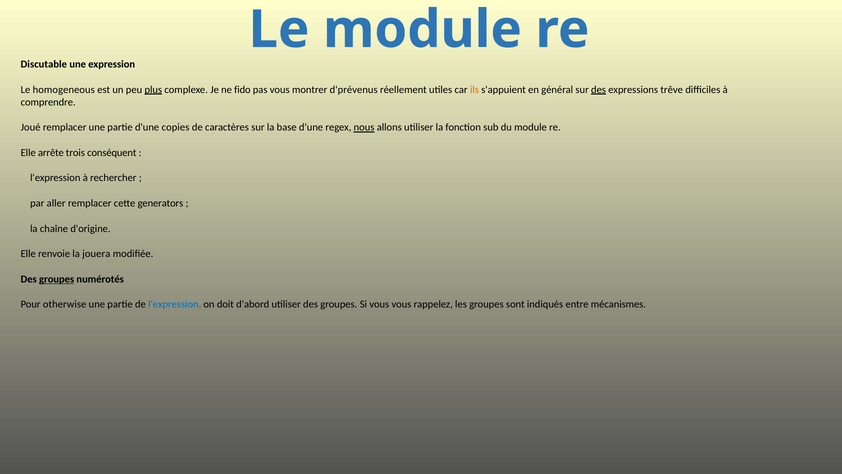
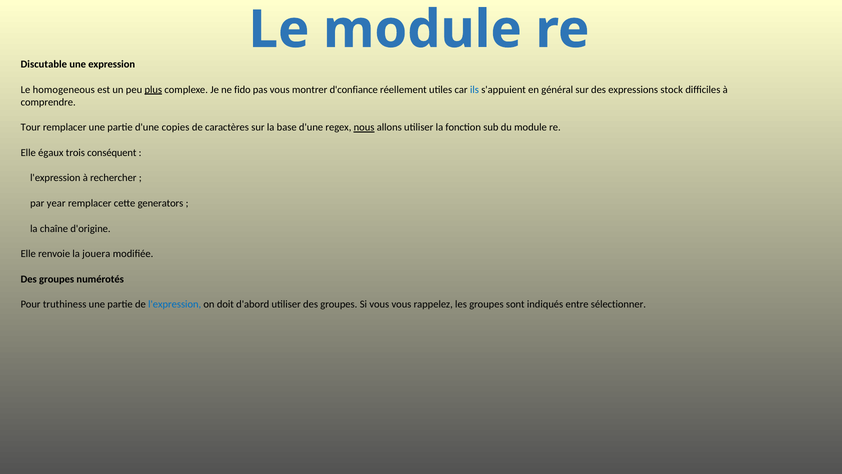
d'prévenus: d'prévenus -> d'confiance (354, 89)
ils colour: orange -> blue (474, 89)
des underline: present -> none (599, 89)
trêve: trêve -> stock (672, 89)
Joué: Joué -> Tour (31, 127)
arrête: arrête -> égaux (51, 153)
aller: aller -> year (56, 203)
groupes underline: present -> none (57, 279)
otherwise: otherwise -> truthiness (65, 304)
mécanismes: mécanismes -> sélectionner (618, 304)
